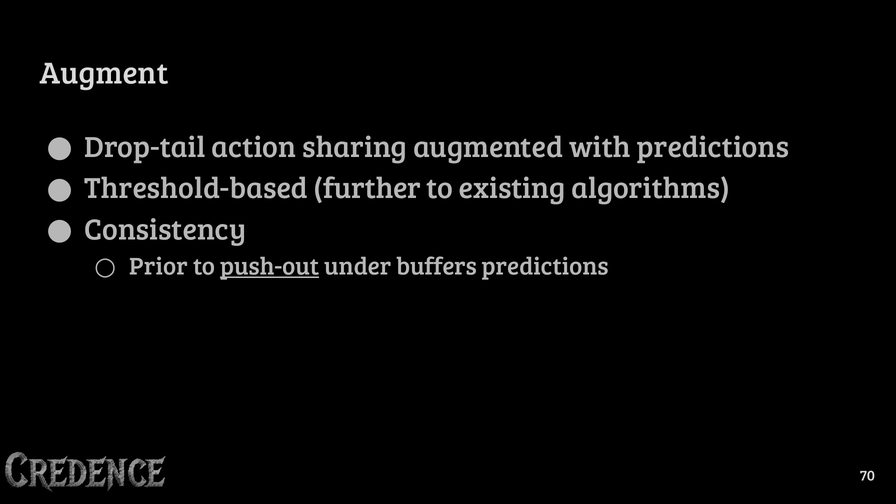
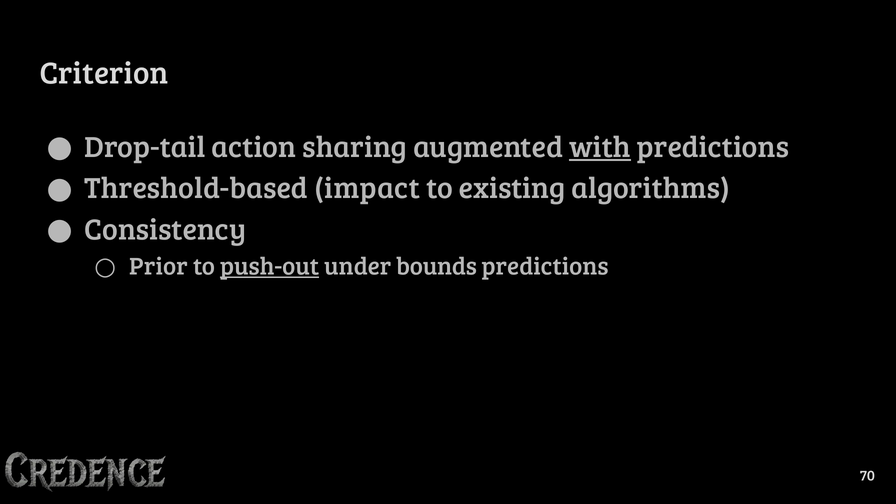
Augment: Augment -> Criterion (104, 73)
with underline: none -> present (600, 147)
further: further -> impact (367, 188)
buffers: buffers -> bounds (437, 267)
